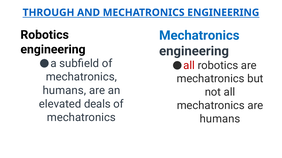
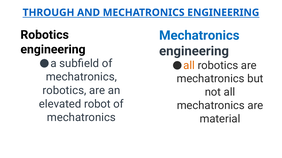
all colour: red -> orange (189, 66)
humans: humans -> robotics (64, 91)
deals: deals -> robot (97, 104)
humans: humans -> material (220, 119)
